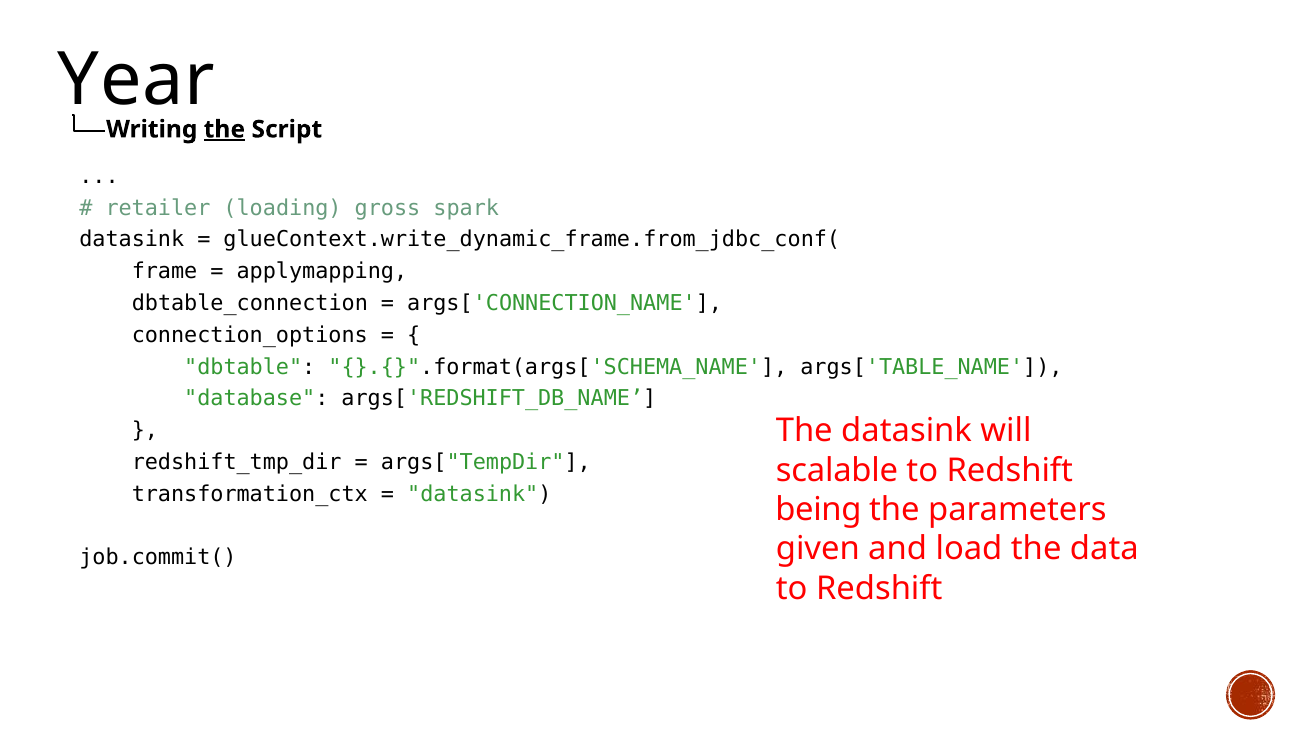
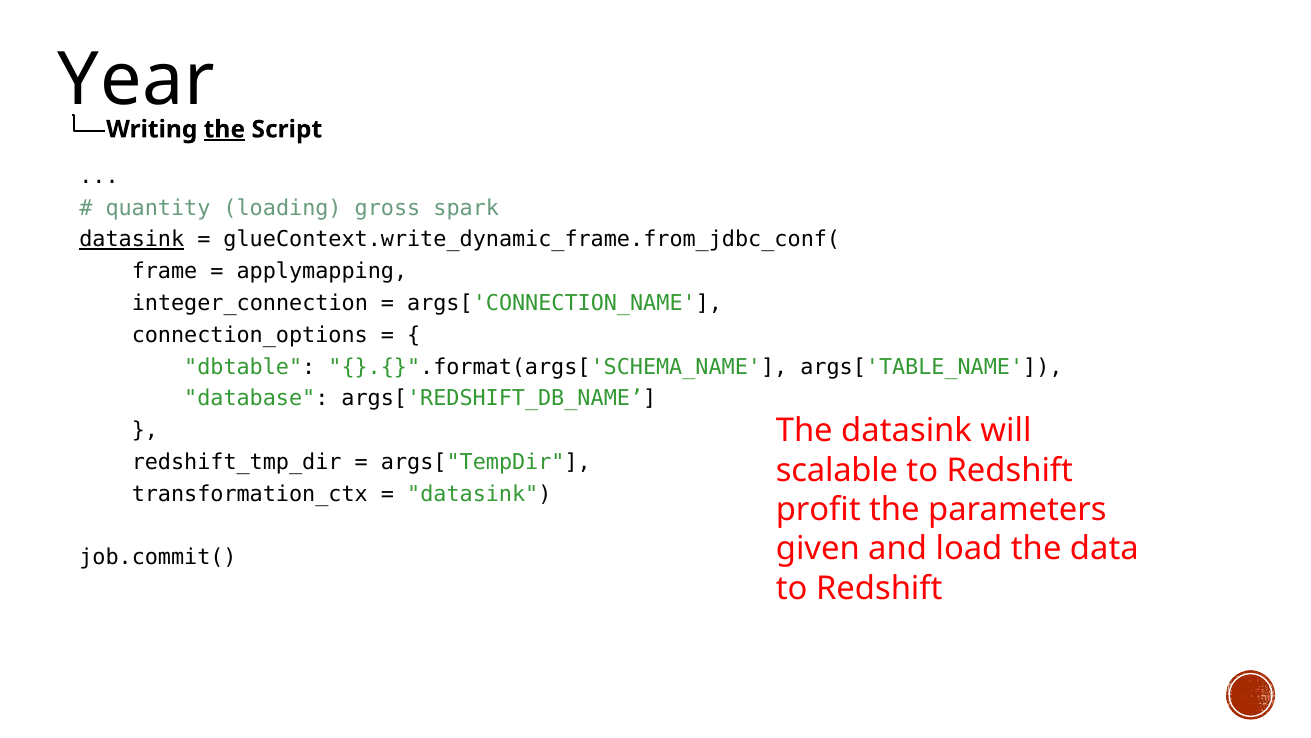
retailer: retailer -> quantity (158, 208)
datasink underline: none -> present (132, 240)
dbtable_connection: dbtable_connection -> integer_connection (250, 303)
being: being -> profit (818, 509)
